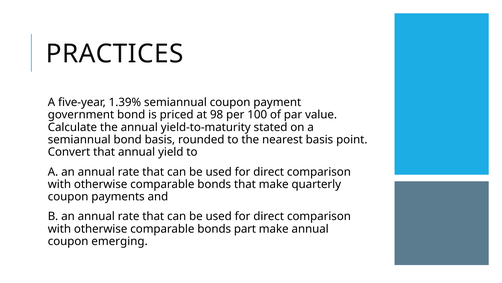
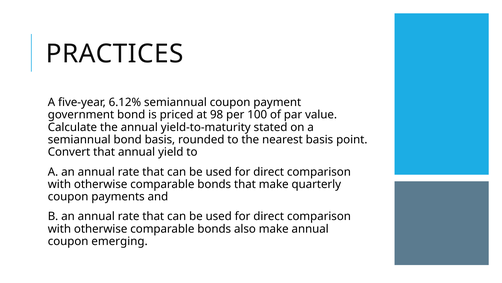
1.39%: 1.39% -> 6.12% (125, 102)
part: part -> also (245, 228)
